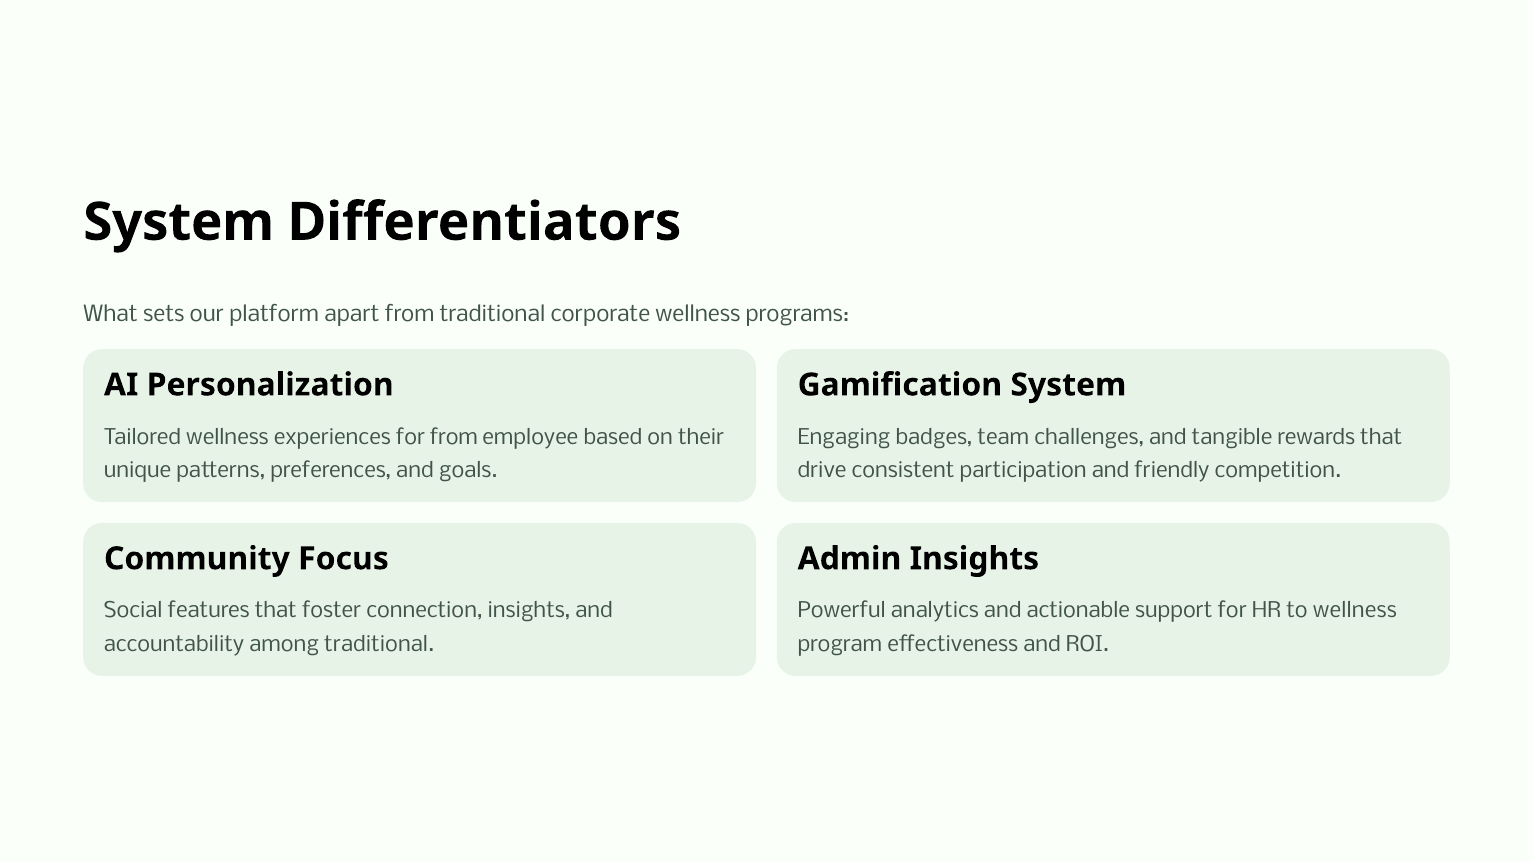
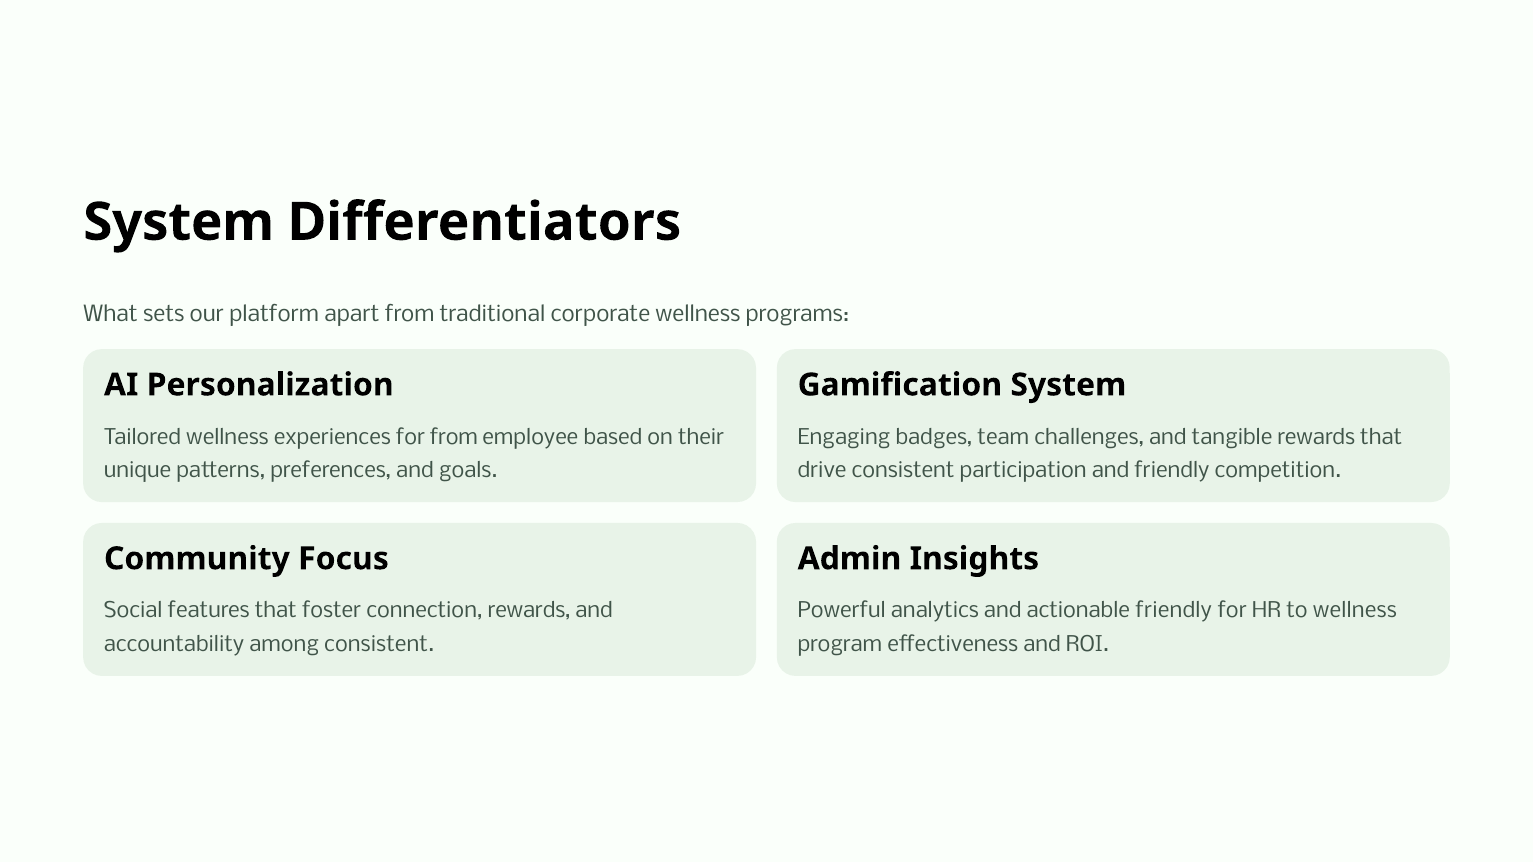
connection insights: insights -> rewards (529, 611)
actionable support: support -> friendly (1174, 611)
among traditional: traditional -> consistent (379, 644)
